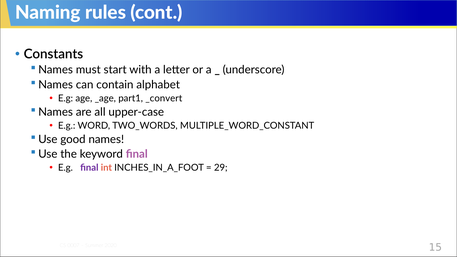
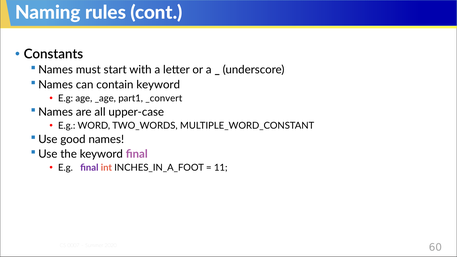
contain alphabet: alphabet -> keyword (158, 85)
29: 29 -> 11 (221, 168)
15: 15 -> 60 (435, 248)
